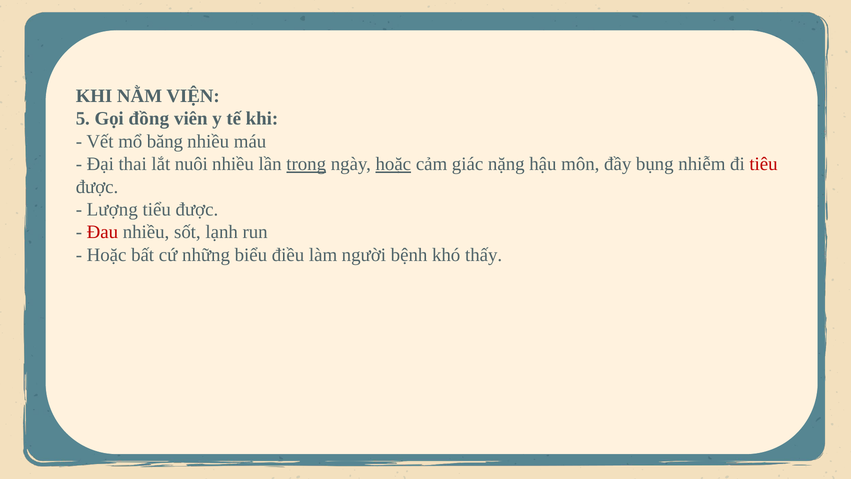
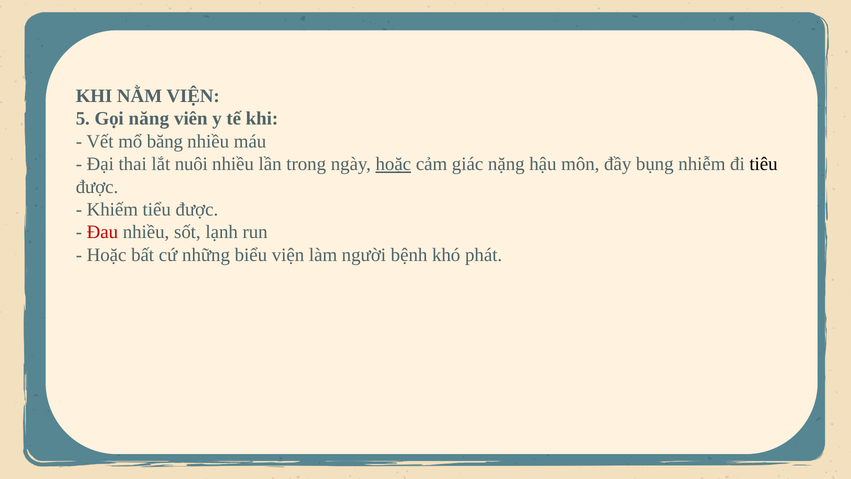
đồng: đồng -> năng (149, 119)
trong underline: present -> none (306, 164)
tiêu colour: red -> black (764, 164)
Lượng: Lượng -> Khiếm (112, 209)
biểu điều: điều -> viện (288, 255)
thấy: thấy -> phát (484, 255)
